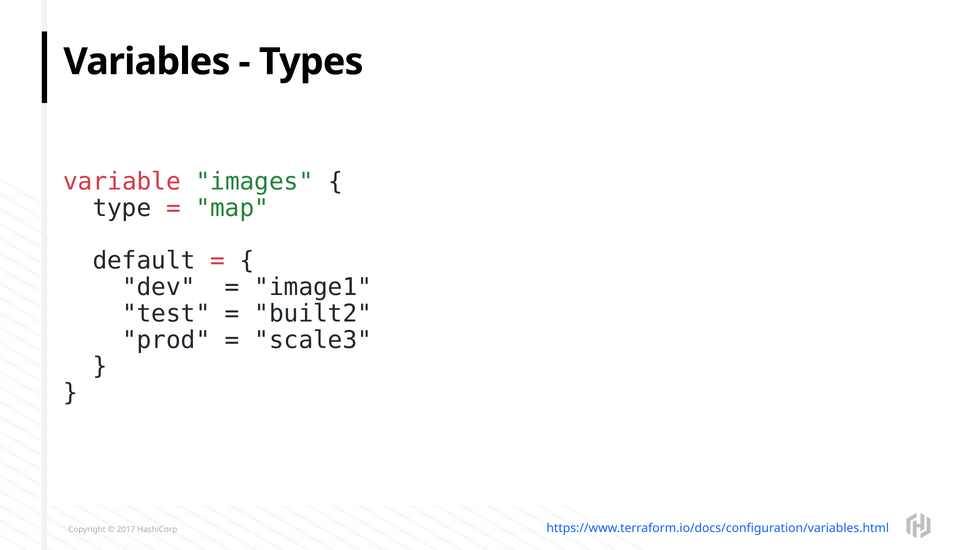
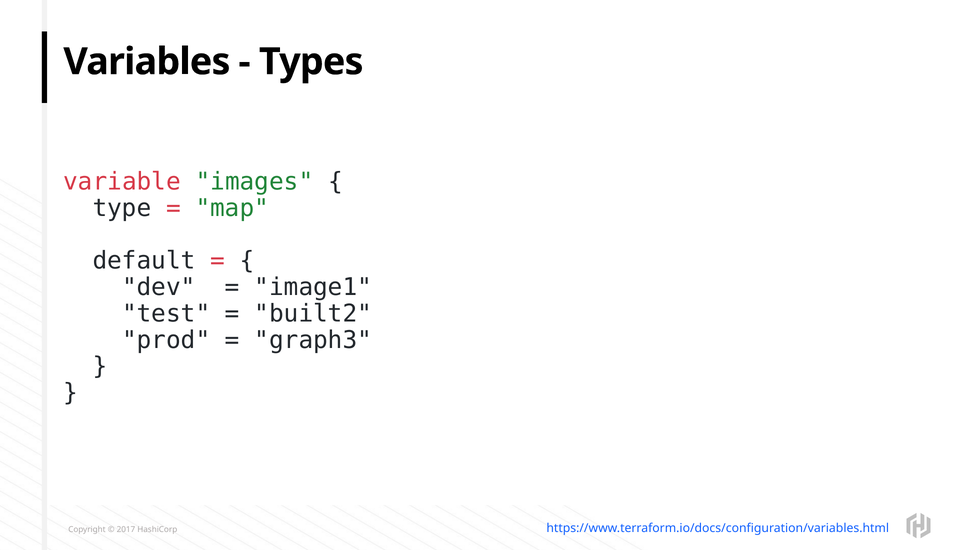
scale3: scale3 -> graph3 (313, 340)
